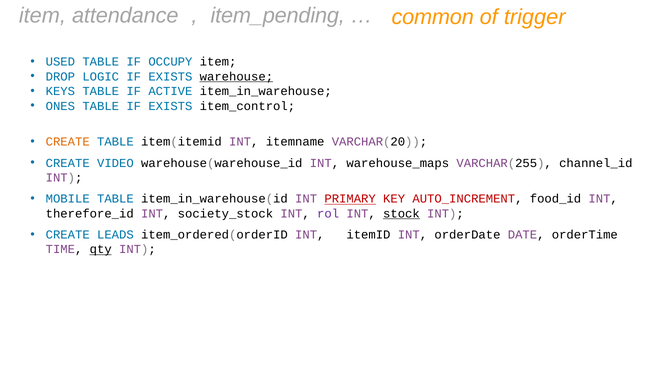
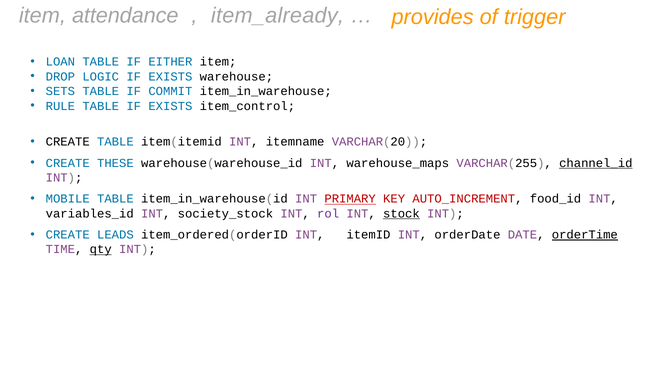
item_pending: item_pending -> item_already (278, 16)
common: common -> provides (433, 17)
USED: USED -> LOAN (60, 62)
OCCUPY: OCCUPY -> EITHER (170, 62)
warehouse underline: present -> none (236, 77)
KEYS: KEYS -> SETS (60, 91)
ACTIVE: ACTIVE -> COMMIT (170, 91)
ONES: ONES -> RULE (60, 106)
CREATE colour: orange -> black (68, 142)
VIDEO: VIDEO -> THESE (115, 163)
channel_id underline: none -> present (596, 163)
therefore_id: therefore_id -> variables_id (90, 213)
orderTime underline: none -> present (585, 235)
